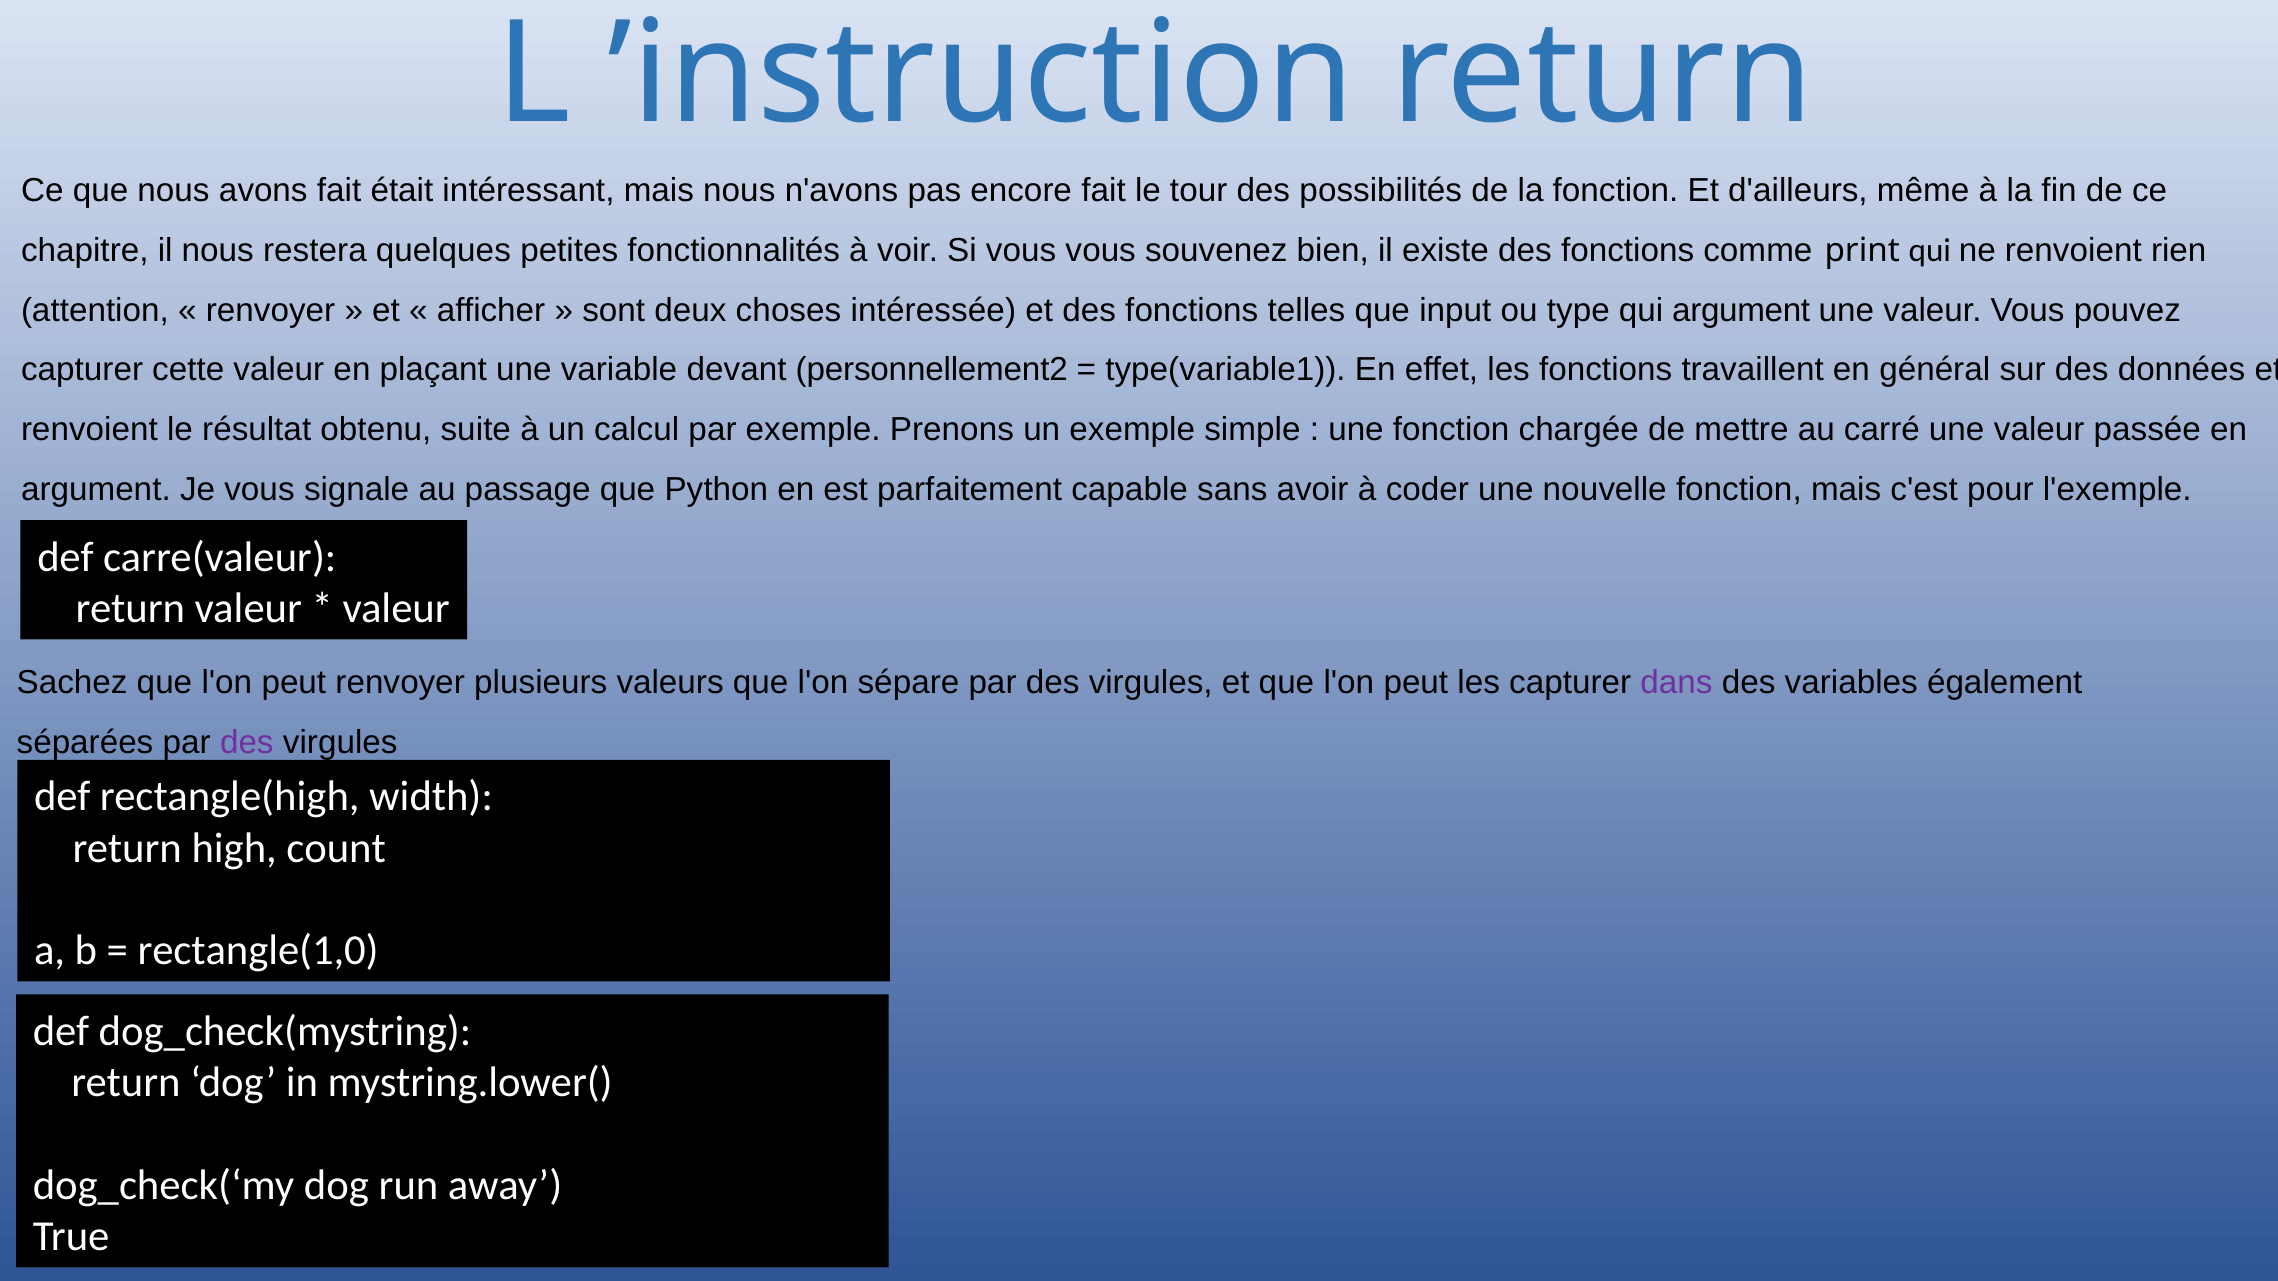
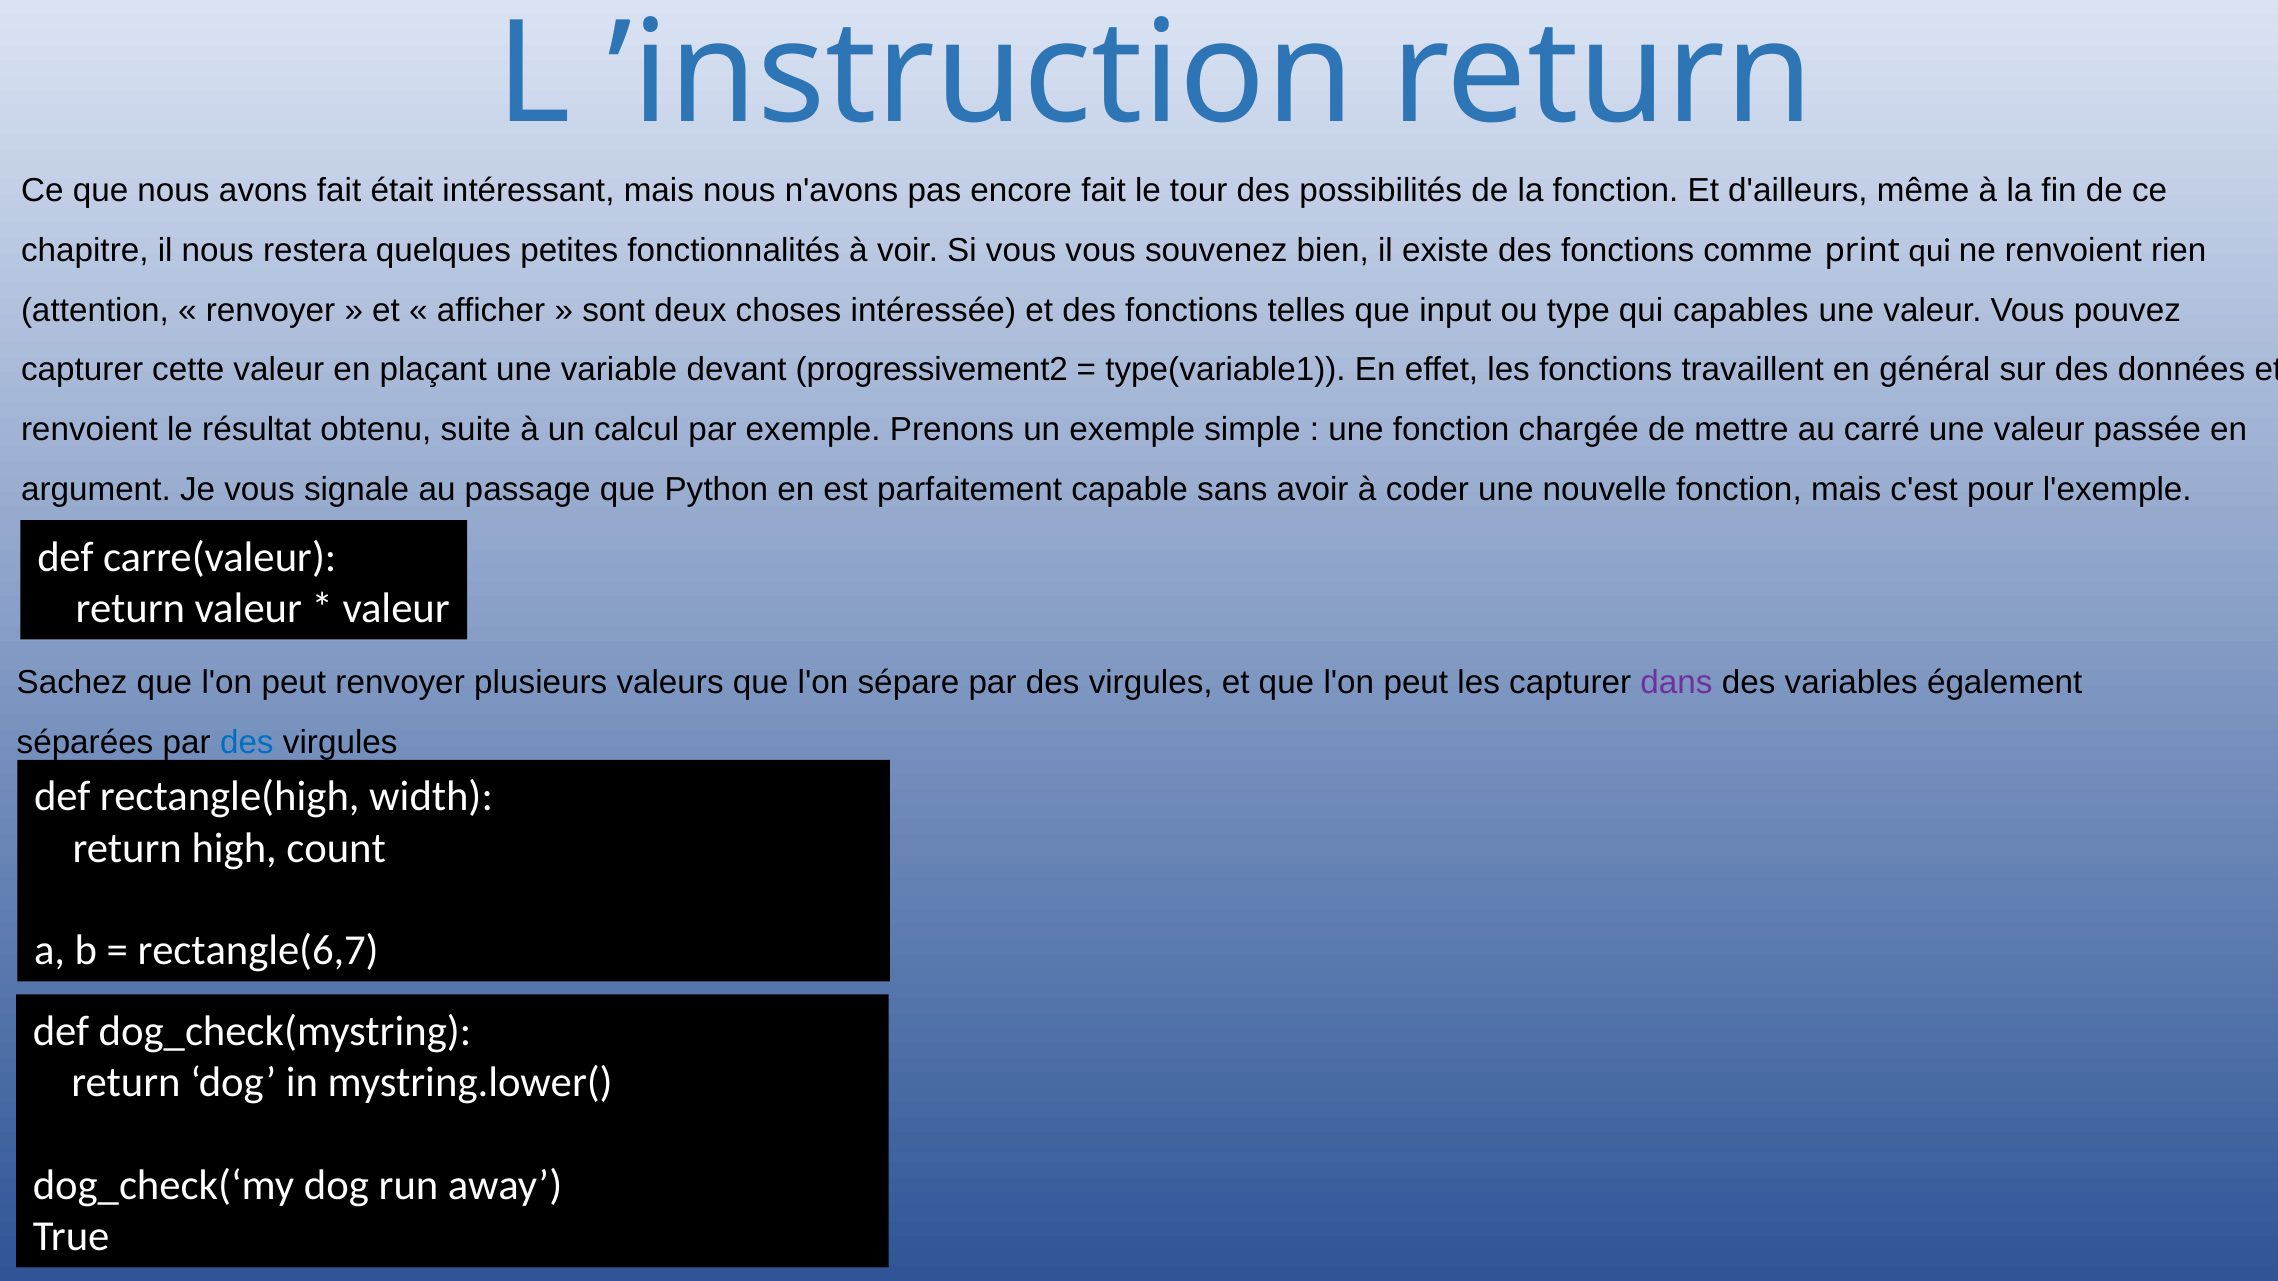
qui argument: argument -> capables (1741, 310)
personnellement2: personnellement2 -> progressivement2 (932, 370)
des colour: purple -> blue (247, 742)
rectangle(1,0: rectangle(1,0 -> rectangle(6,7 (258, 951)
